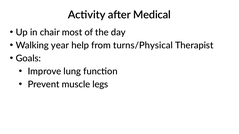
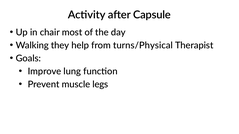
Medical: Medical -> Capsule (152, 15)
year: year -> they (60, 46)
